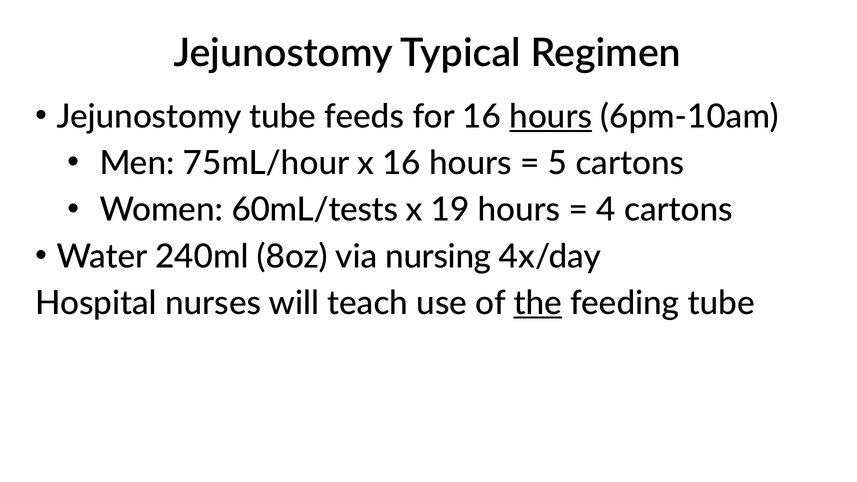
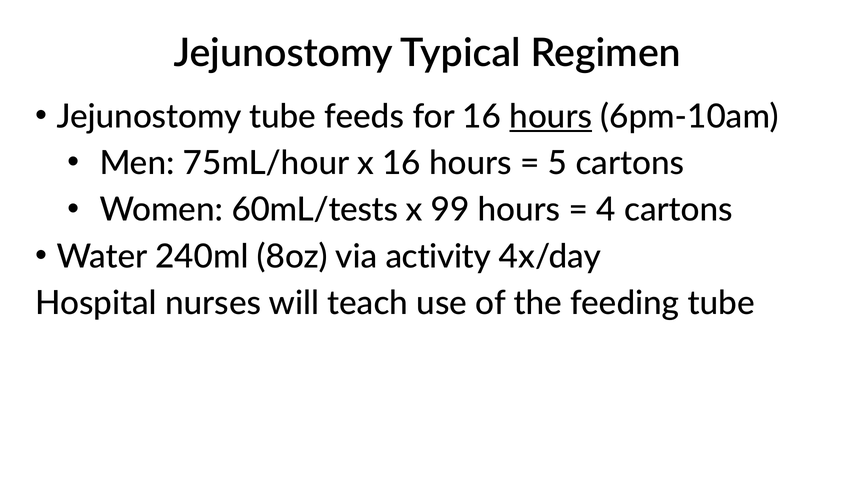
19: 19 -> 99 (450, 210)
nursing: nursing -> activity (438, 257)
the underline: present -> none (538, 303)
